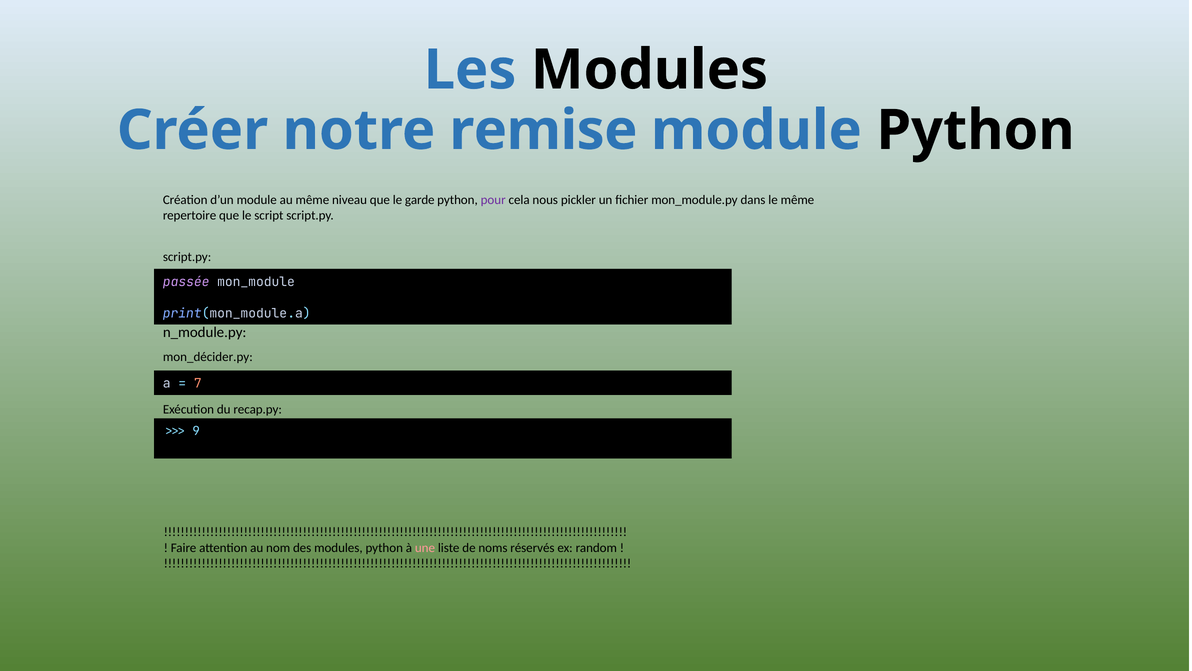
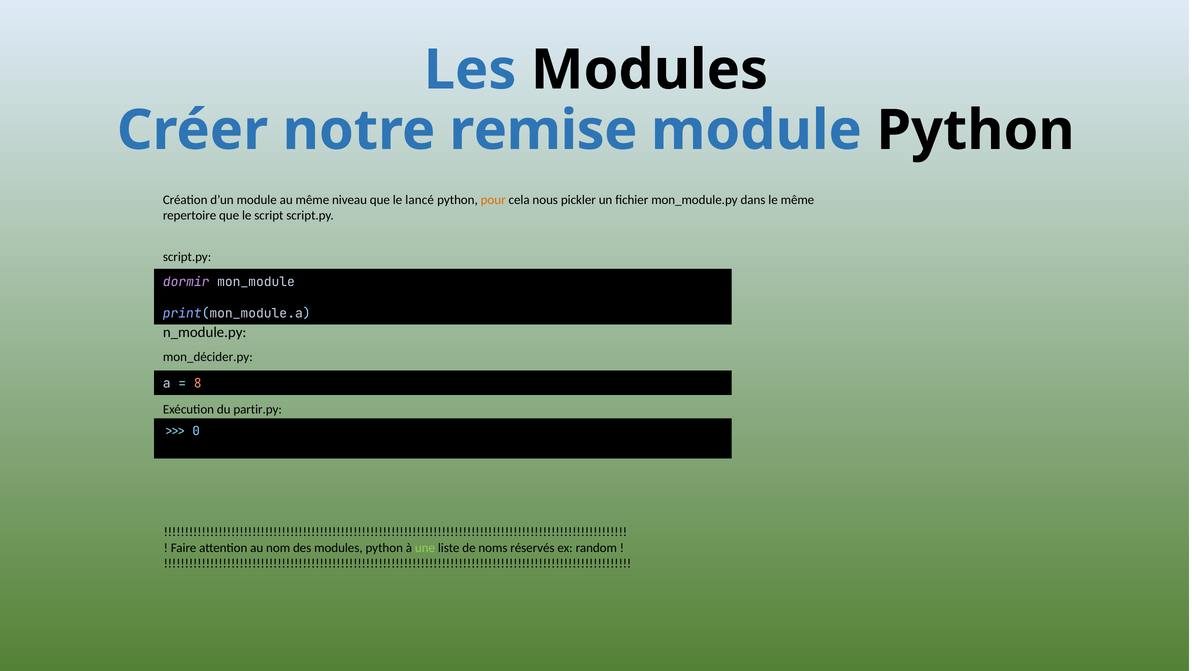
garde: garde -> lancé (420, 200)
pour colour: purple -> orange (493, 200)
passée: passée -> dormir (186, 282)
7: 7 -> 8 (198, 383)
recap.py: recap.py -> partir.py (258, 409)
9: 9 -> 0 (196, 431)
une colour: pink -> light green (425, 547)
